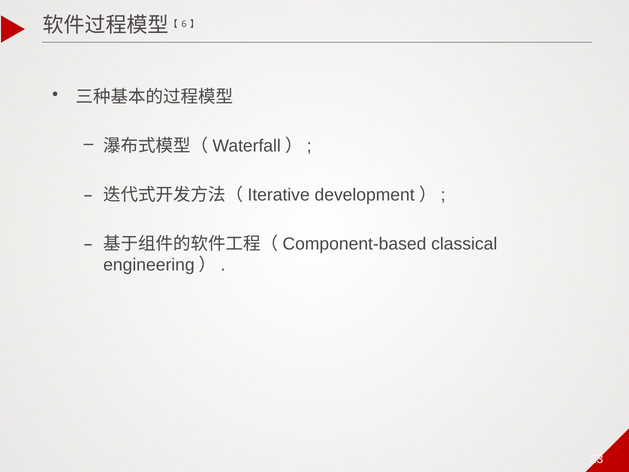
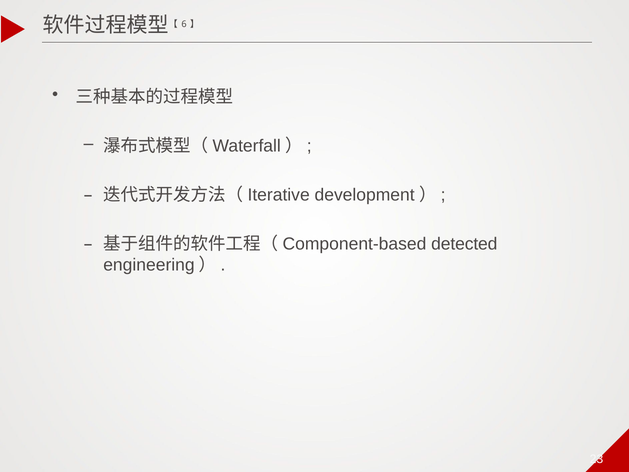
classical: classical -> detected (464, 244)
